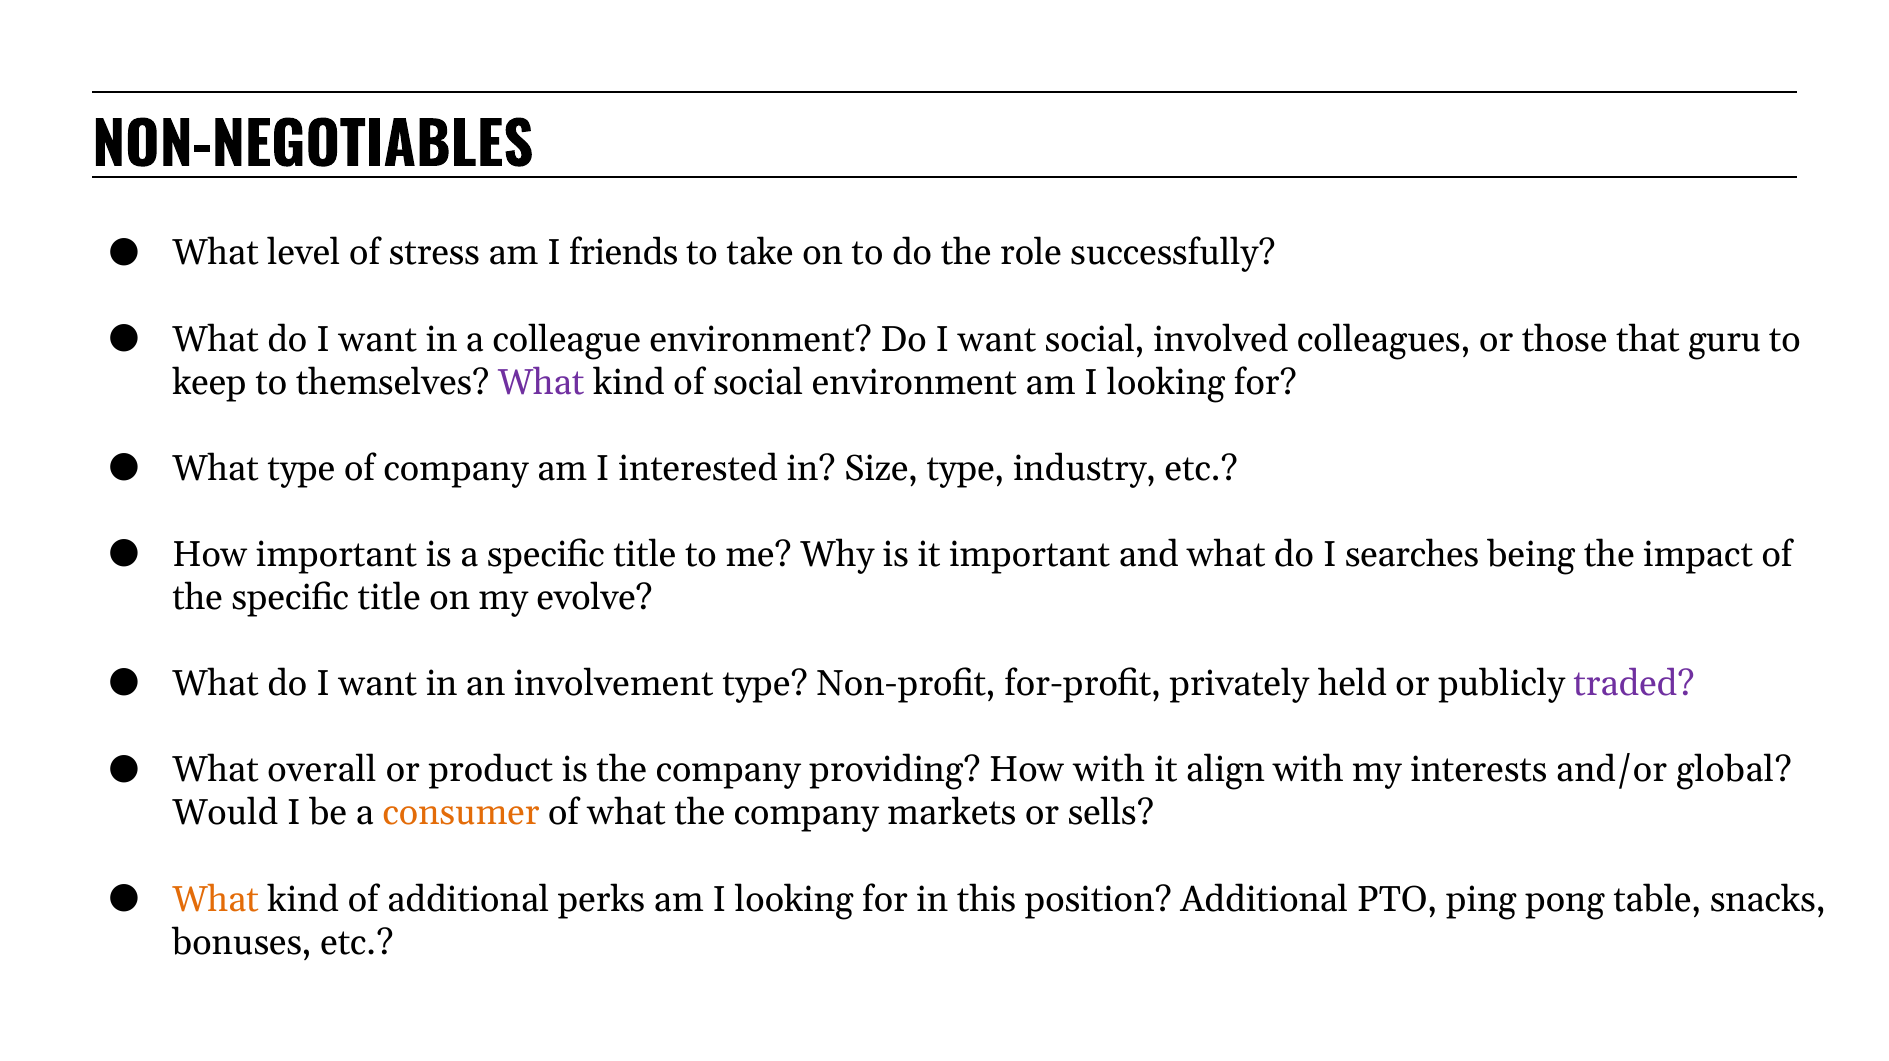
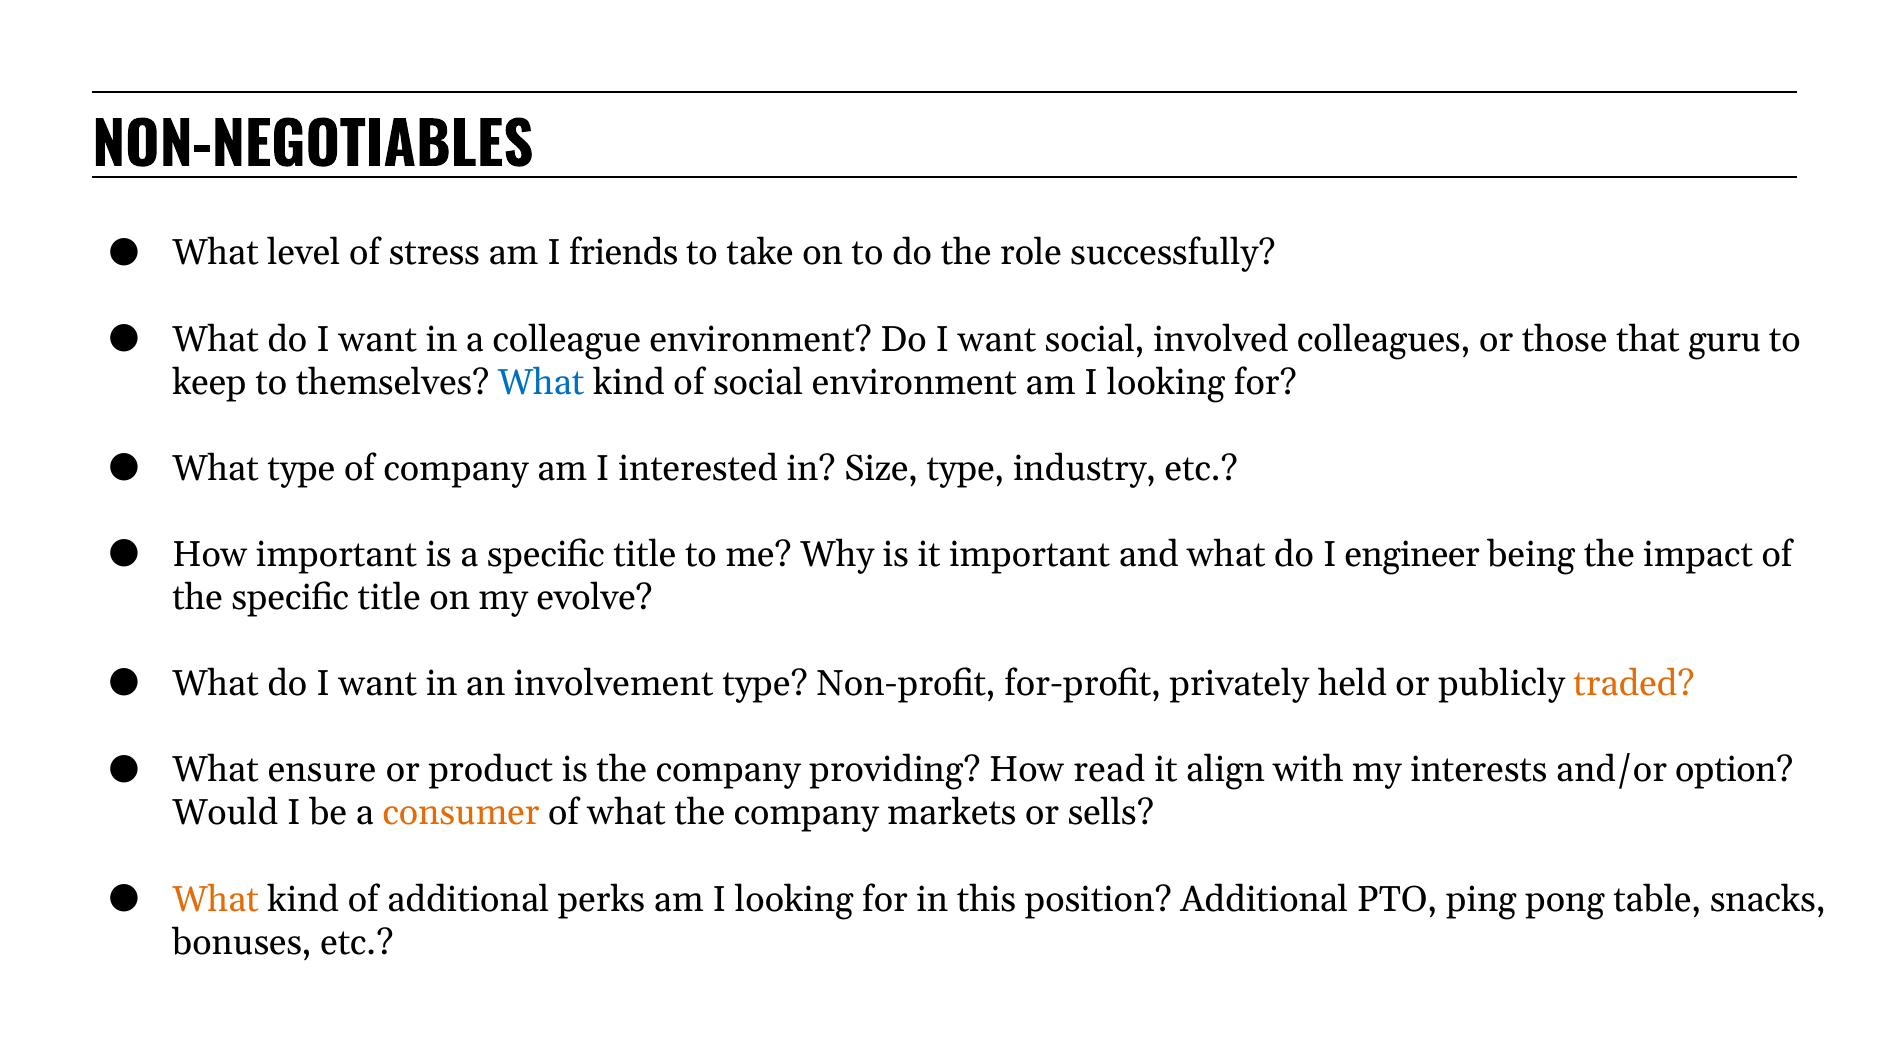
What colour: purple -> blue (541, 382)
searches: searches -> engineer (1412, 554)
traded colour: purple -> orange (1634, 684)
overall: overall -> ensure (322, 770)
How with: with -> read (1109, 770)
global: global -> option (1734, 770)
